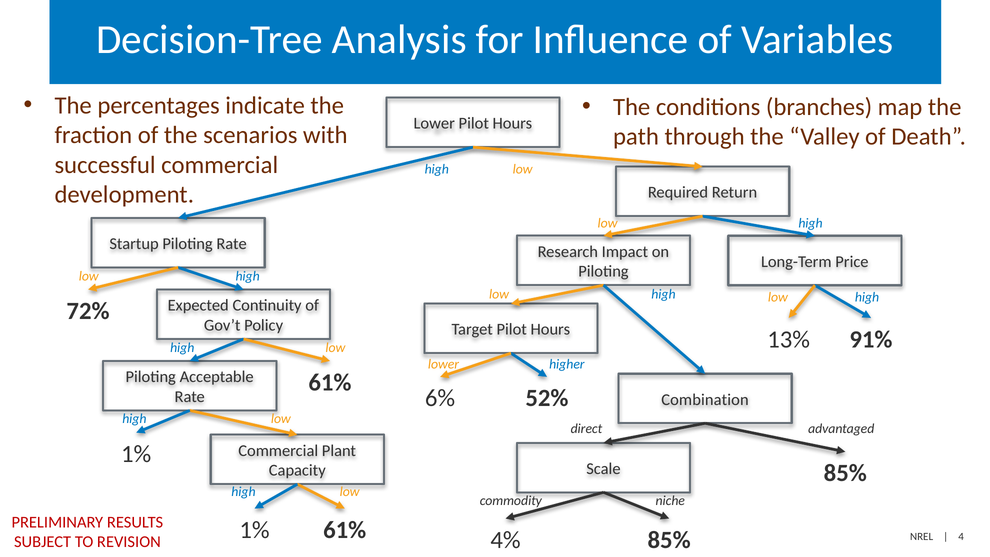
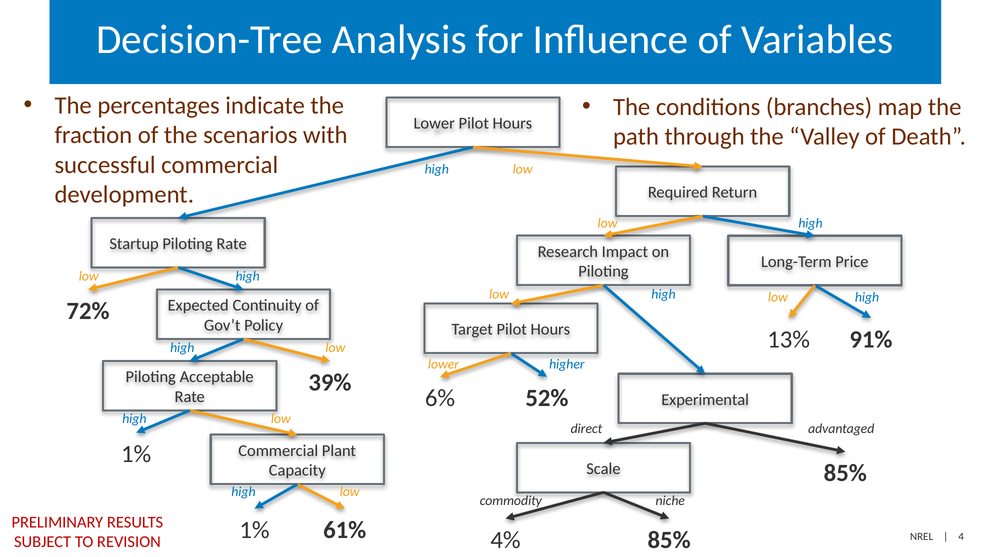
61%: 61% -> 39% (330, 382)
Combination: Combination -> Experimental (705, 400)
